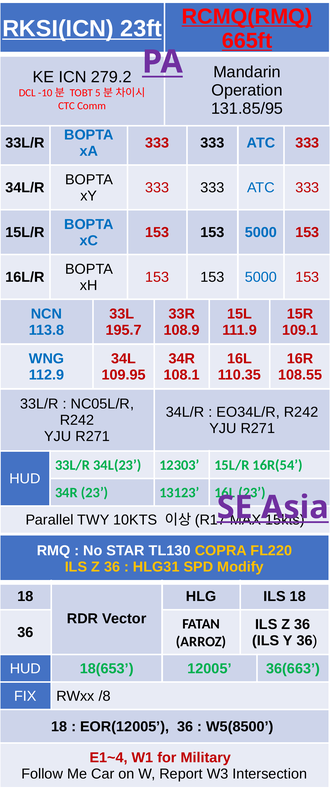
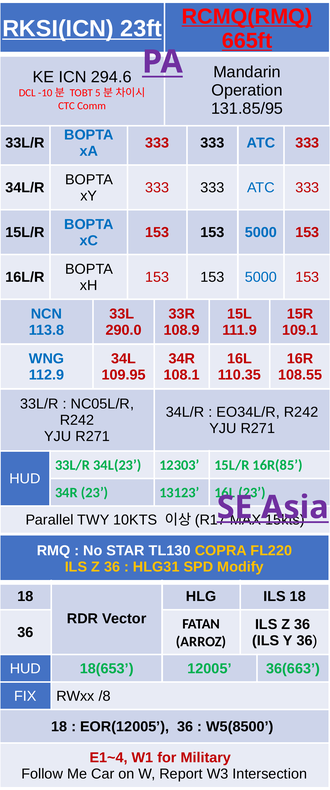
279.2: 279.2 -> 294.6 (111, 77)
195.7: 195.7 -> 290.0 (124, 330)
16R(54: 16R(54 -> 16R(85 (278, 465)
